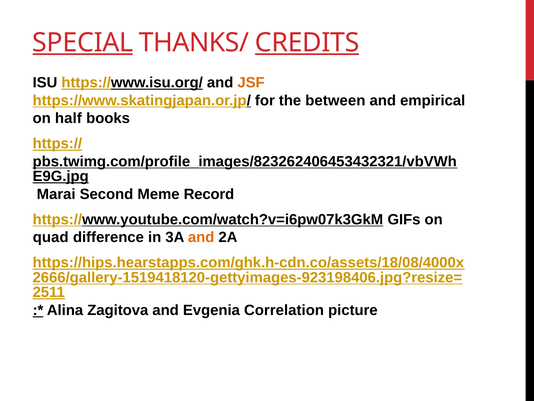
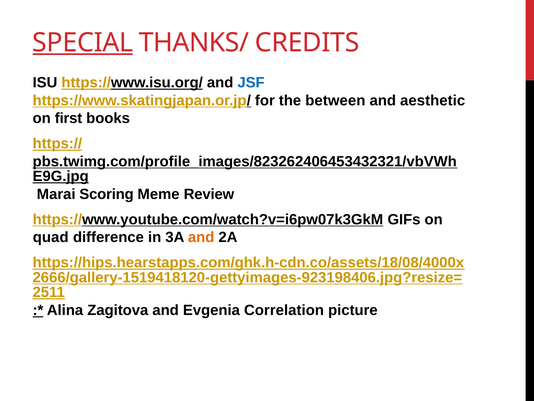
CREDITS underline: present -> none (307, 43)
JSF colour: orange -> blue (251, 83)
empirical: empirical -> aesthetic (433, 100)
half: half -> first (69, 118)
Second: Second -> Scoring (107, 194)
Record: Record -> Review (209, 194)
